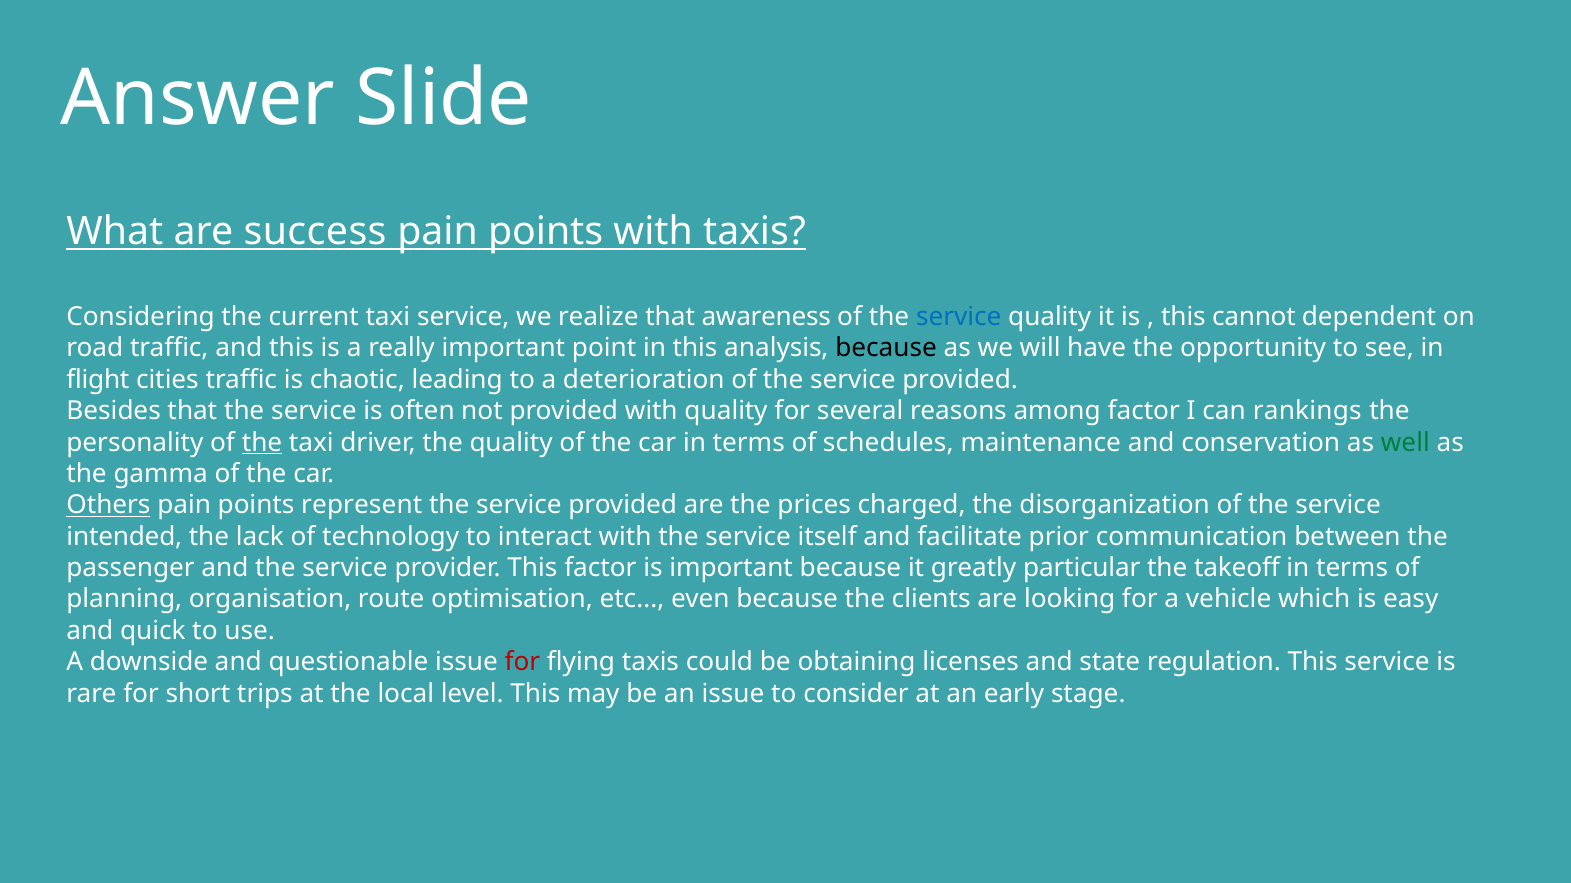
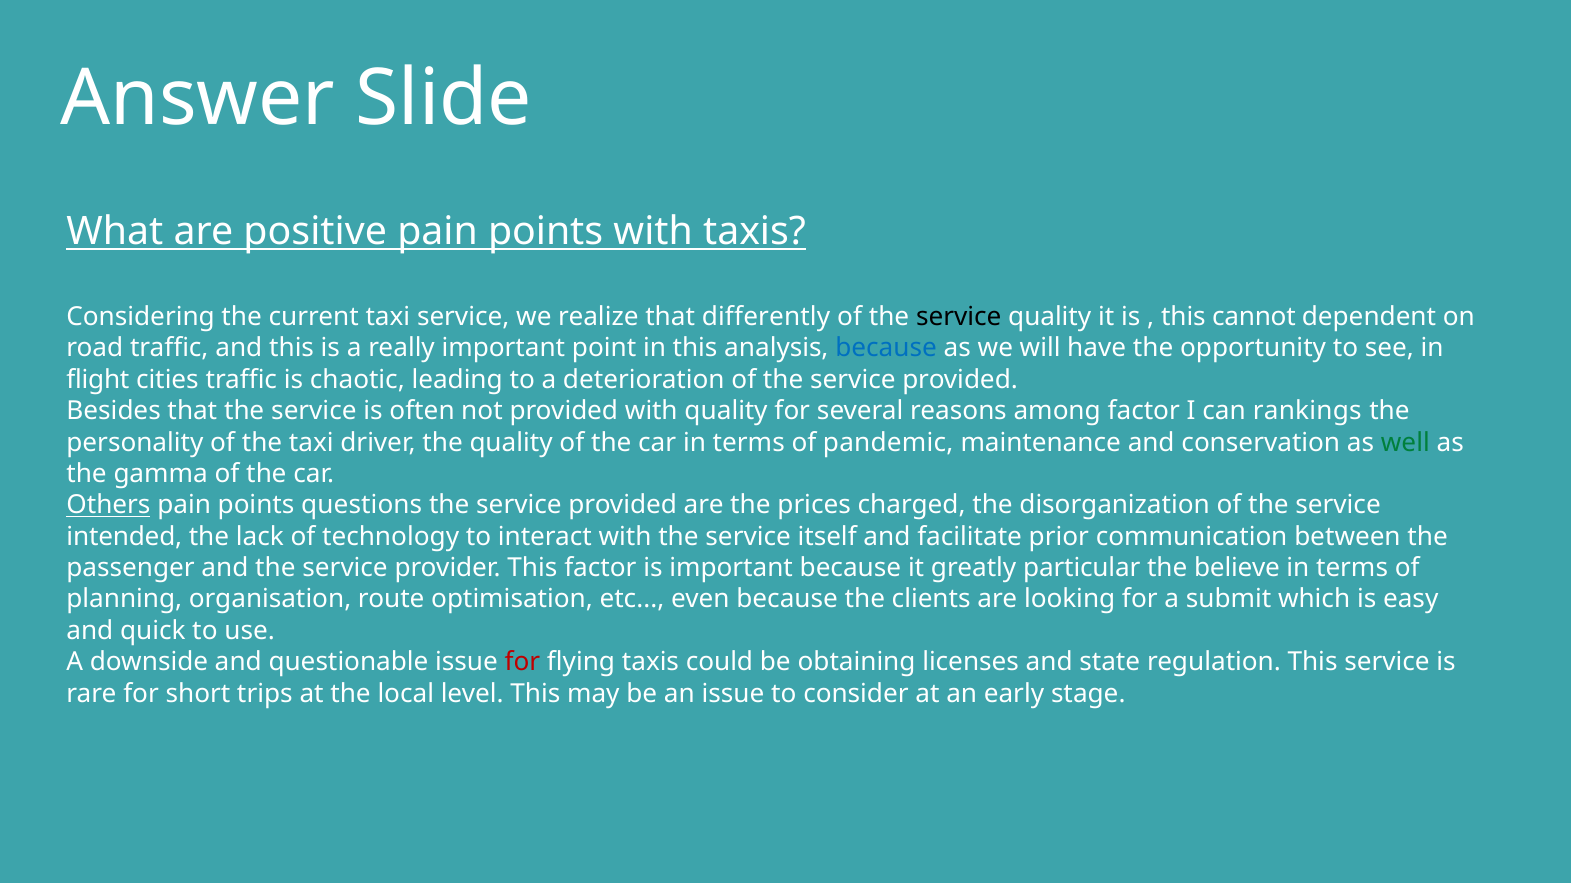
success: success -> positive (315, 232)
awareness: awareness -> differently (766, 317)
service colour: blue -> black (959, 317)
because colour: black -> blue (886, 348)
the underline: present -> none (262, 443)
schedules: schedules -> pandemic (888, 443)
represent: represent -> questions (362, 506)
takeoff: takeoff -> believe (1237, 568)
vehicle: vehicle -> submit (1229, 600)
